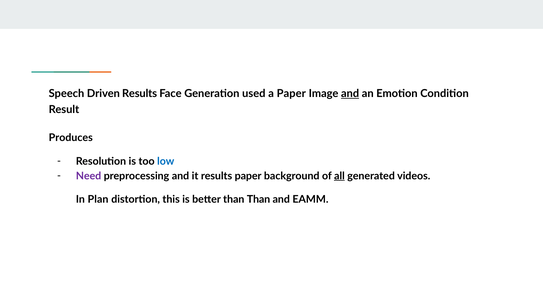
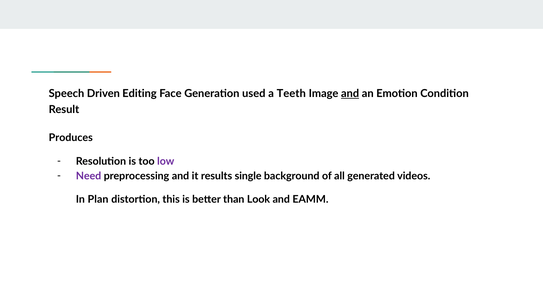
Driven Results: Results -> Editing (139, 94)
a Paper: Paper -> Teeth (291, 94)
low colour: blue -> purple (166, 162)
results paper: paper -> single (248, 176)
all underline: present -> none (339, 176)
than Than: Than -> Look (259, 200)
